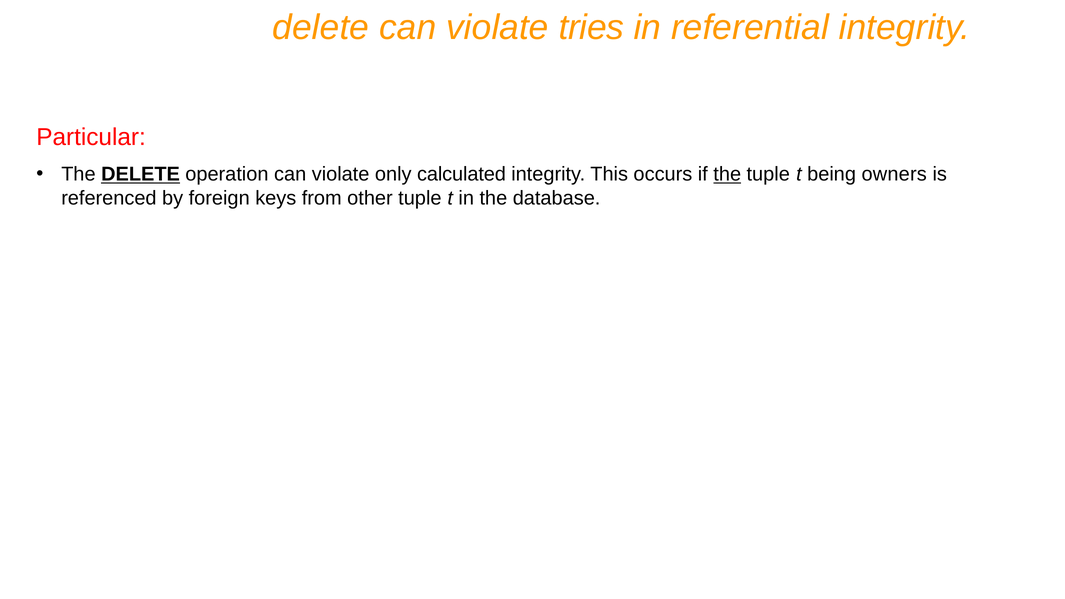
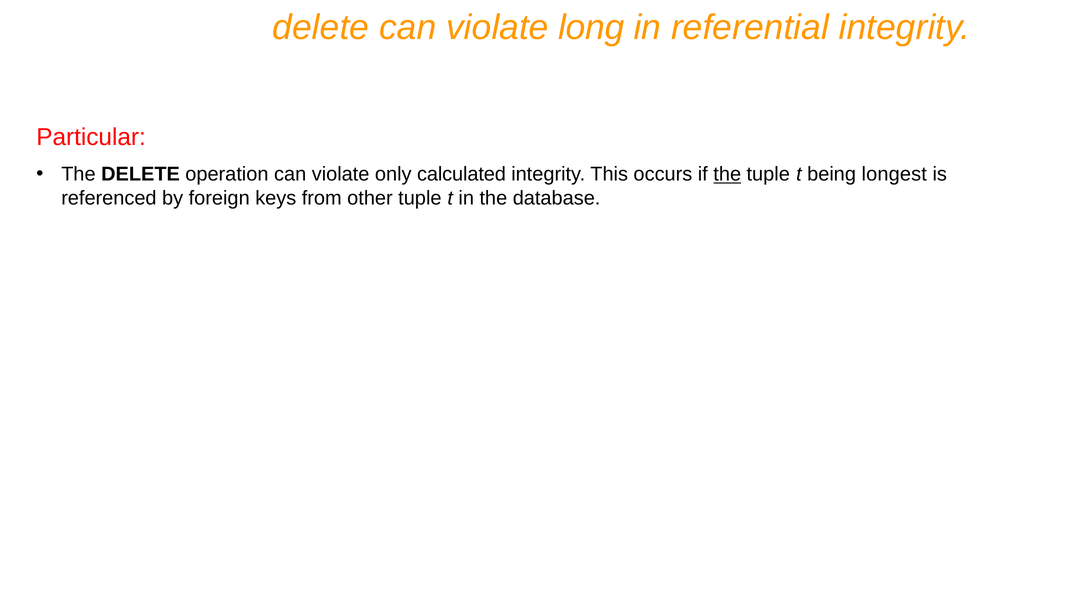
tries: tries -> long (591, 28)
DELETE underline: present -> none (141, 174)
owners: owners -> longest (894, 174)
